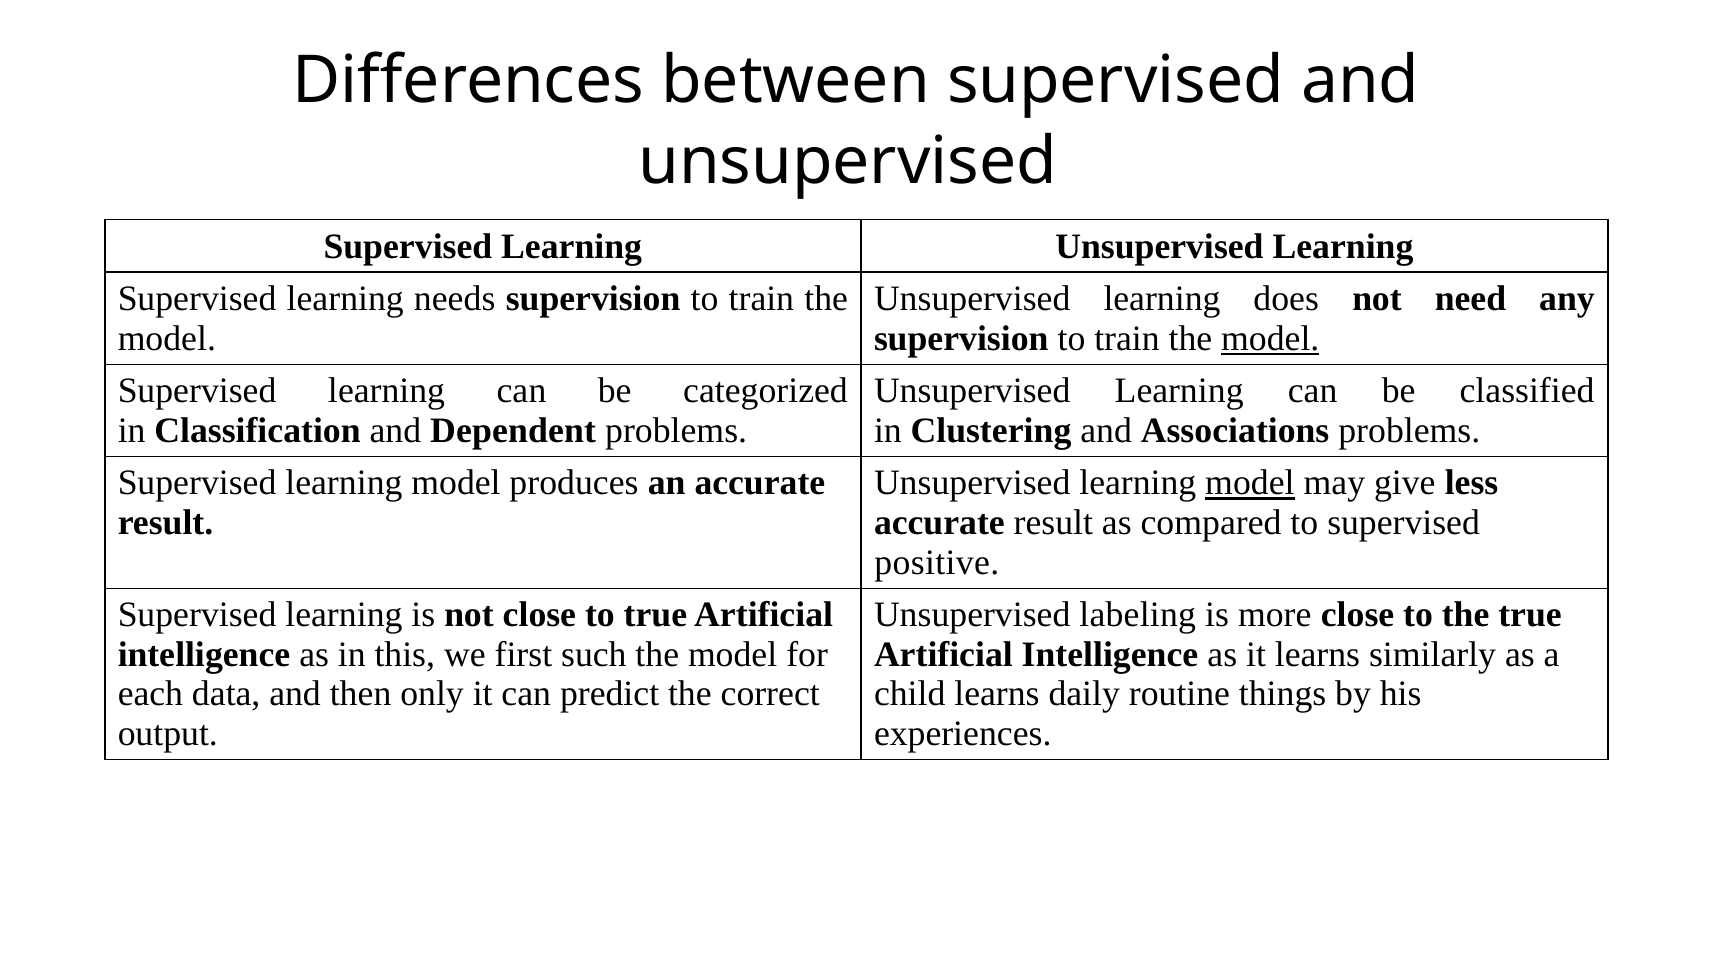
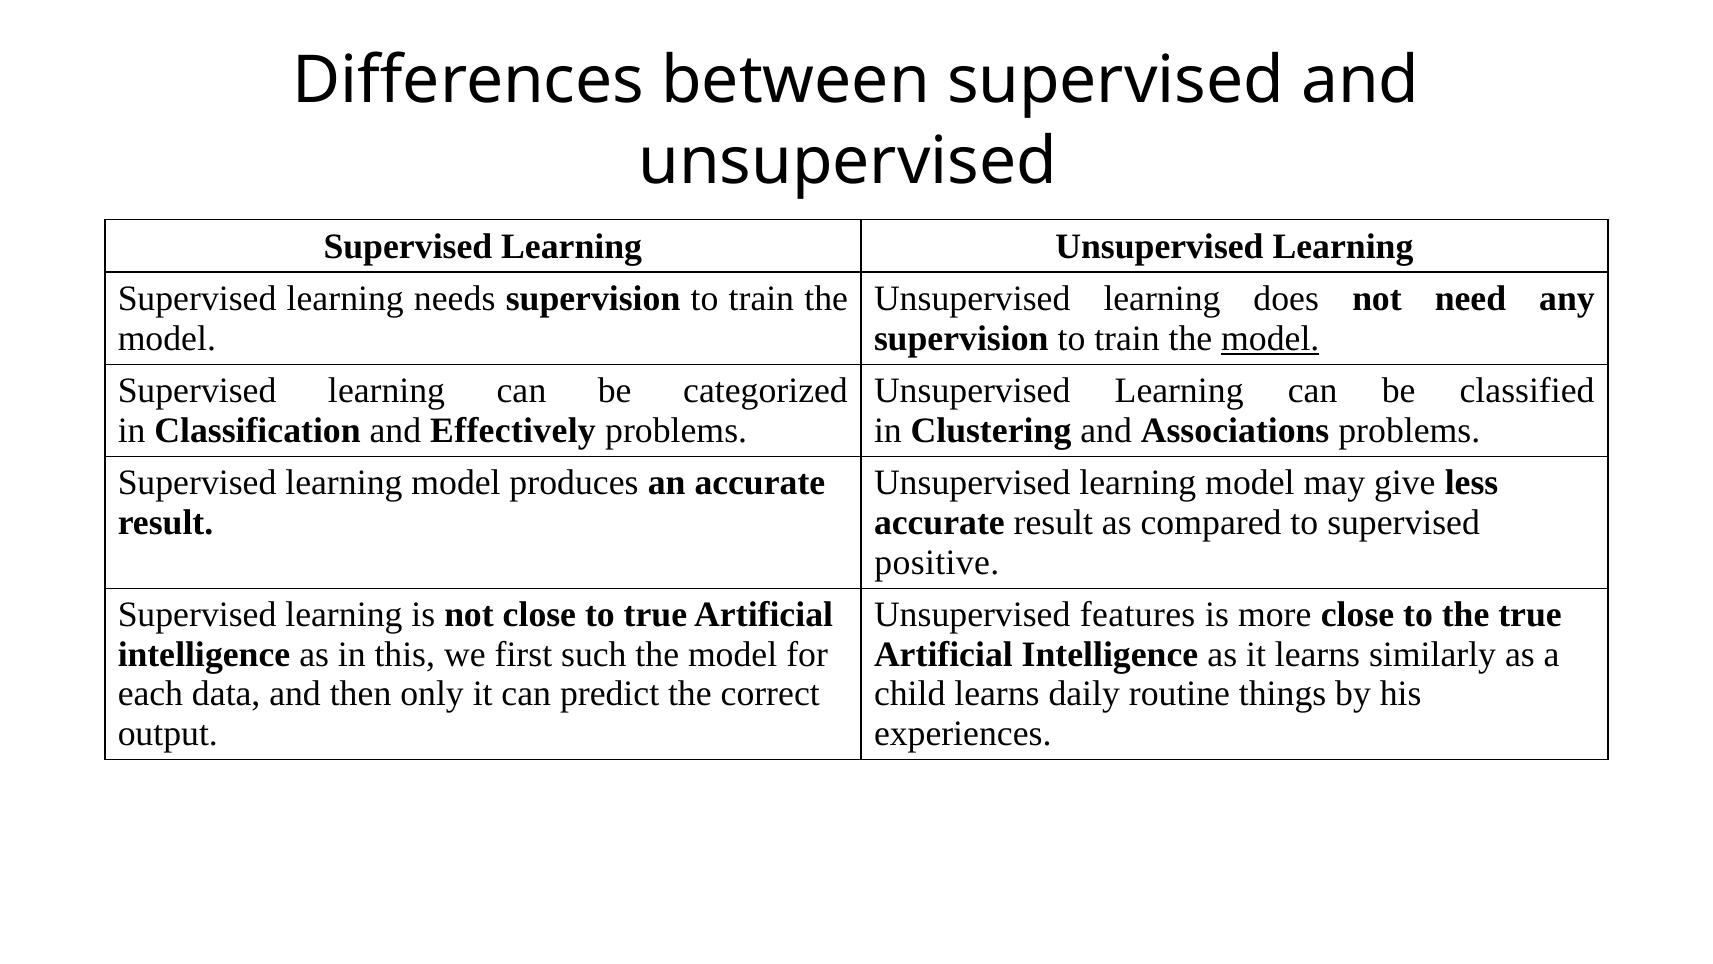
Dependent: Dependent -> Effectively (513, 430)
model underline: present -> none (1250, 483)
labeling: labeling -> features (1138, 615)
